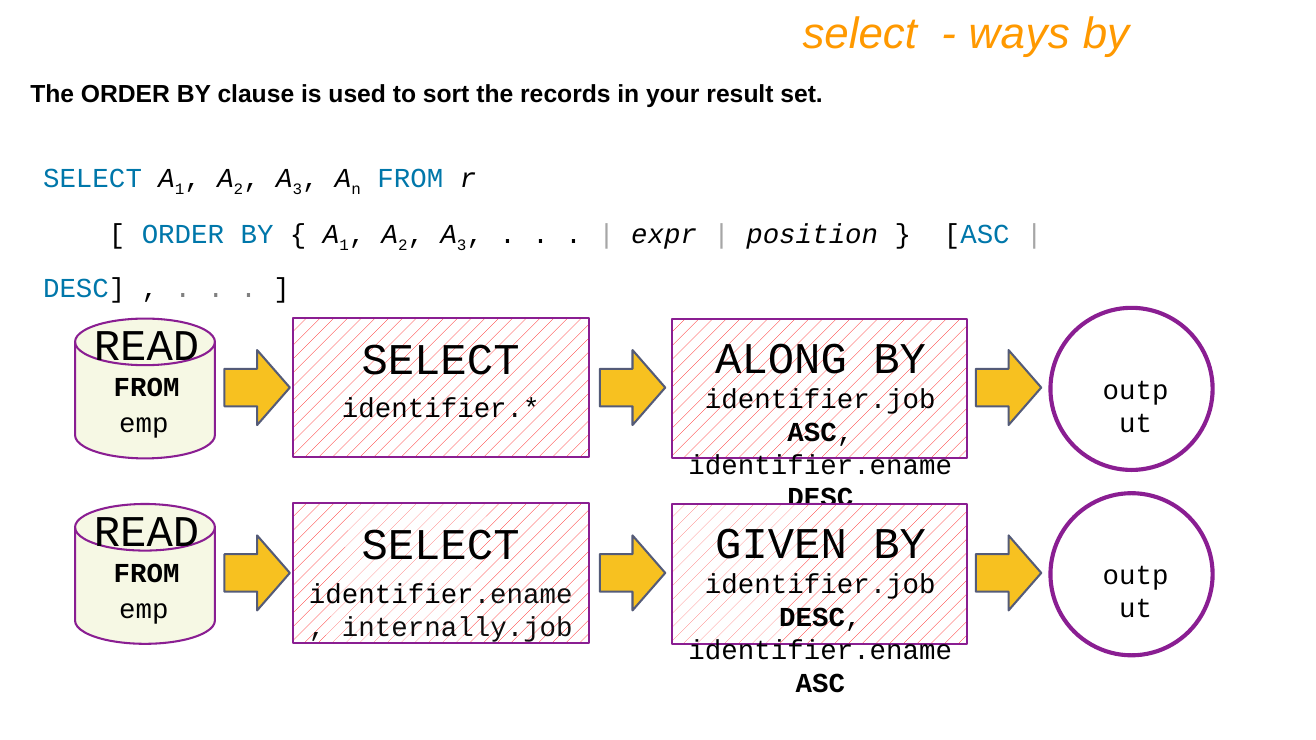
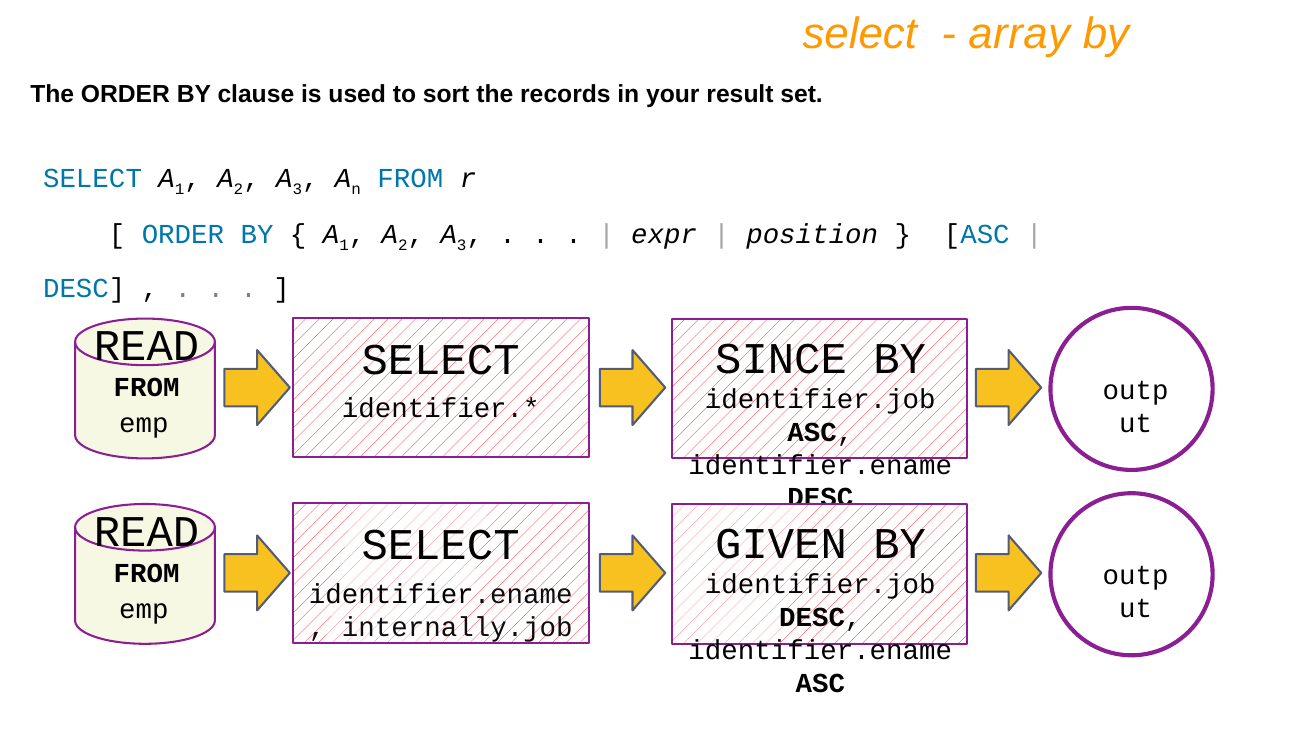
ways: ways -> array (1019, 34)
ALONG: ALONG -> SINCE (781, 359)
